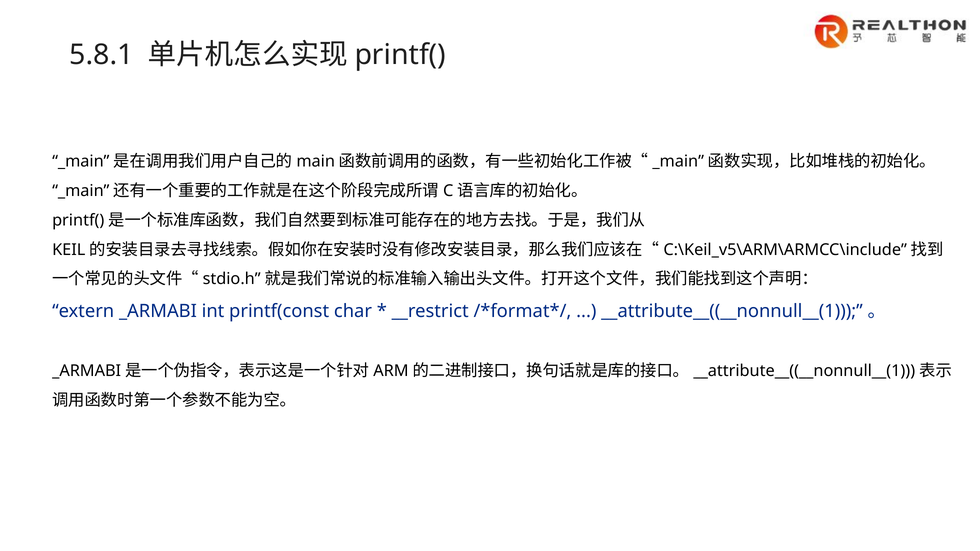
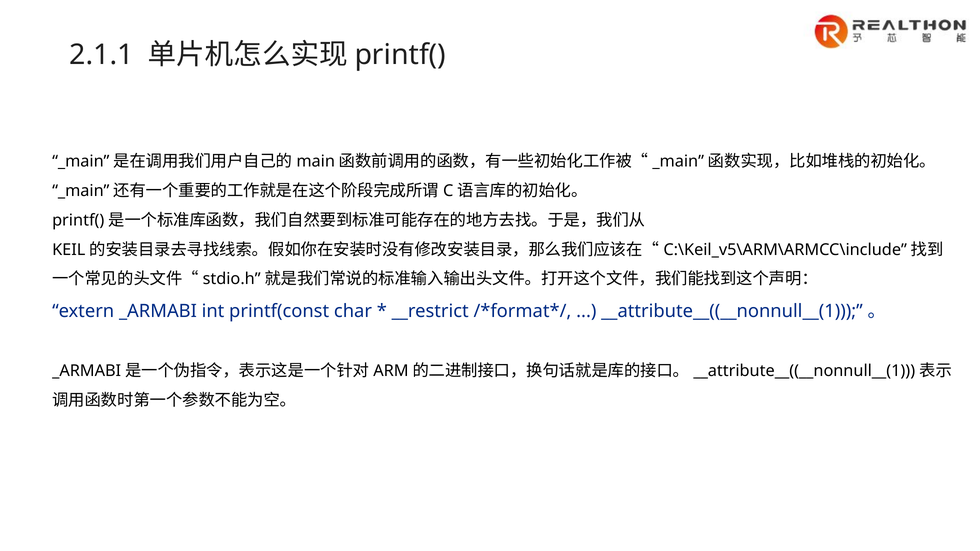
5.8.1: 5.8.1 -> 2.1.1 (101, 55)
